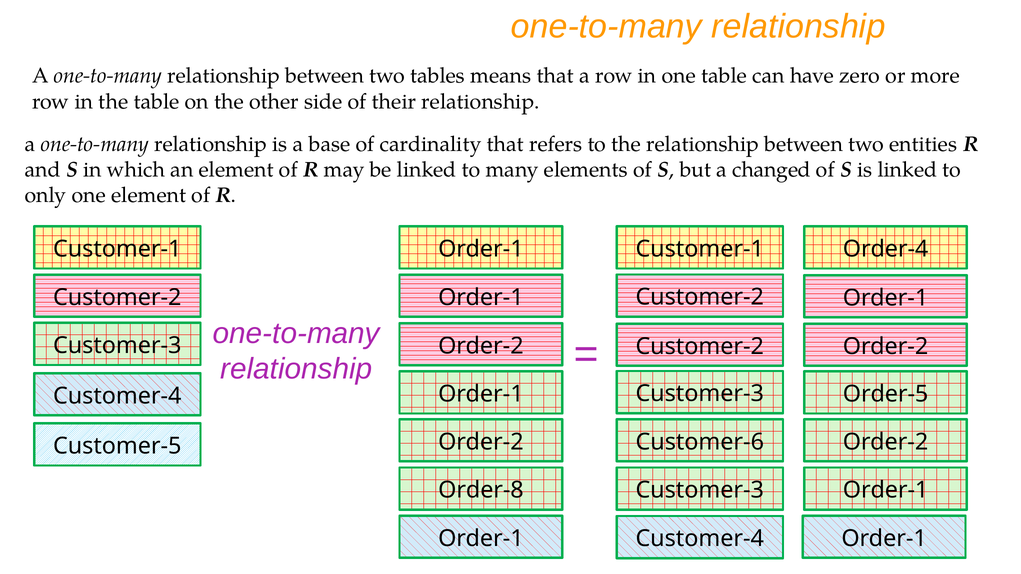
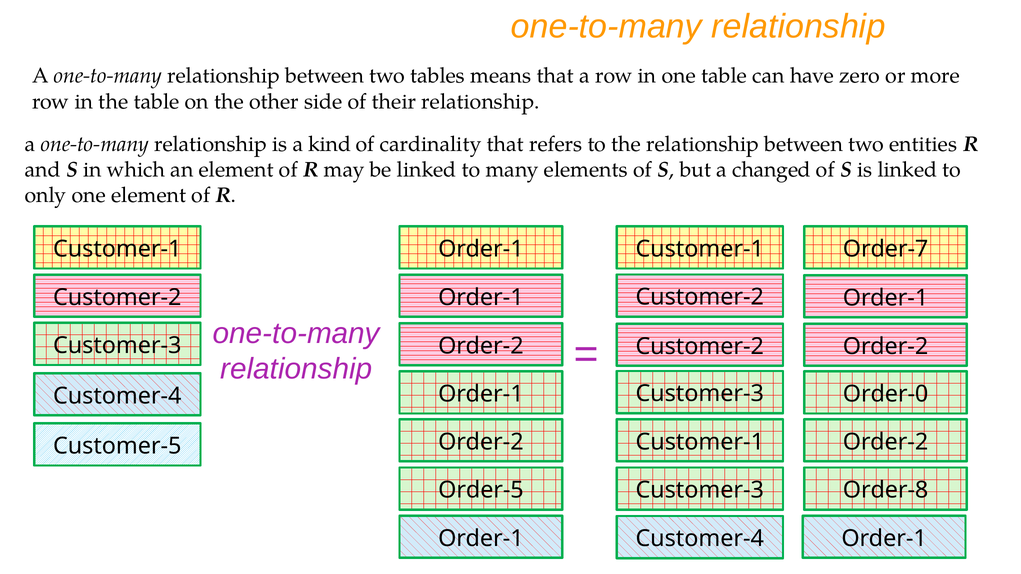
base: base -> kind (330, 144)
Order-4: Order-4 -> Order-7 (886, 249)
Order-5: Order-5 -> Order-0 (886, 394)
Customer-6: Customer-6 -> Customer-1 (700, 442)
Order-8: Order-8 -> Order-5 (481, 490)
Order-1: Order-1 -> Order-8 (886, 490)
